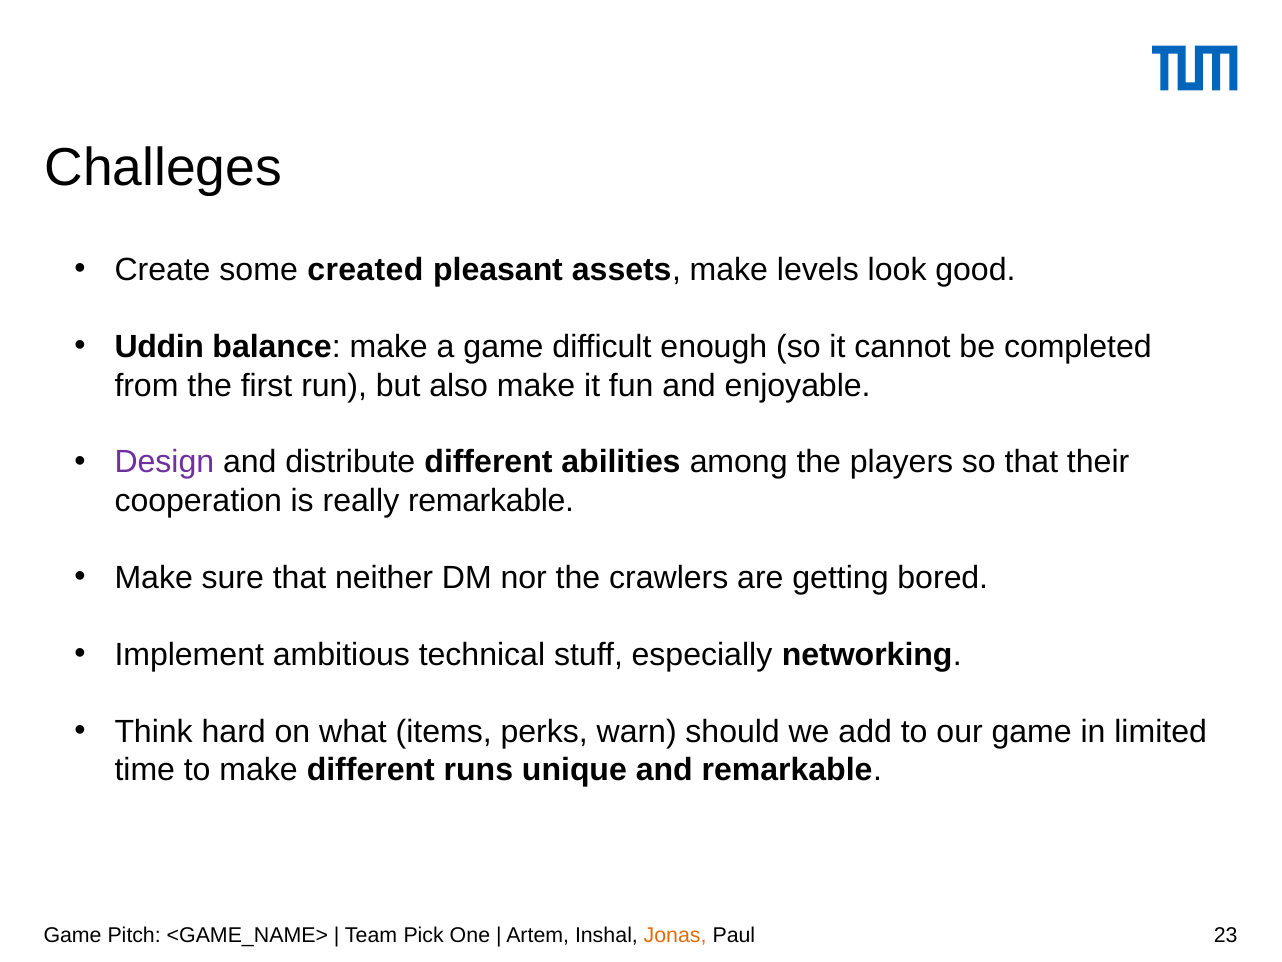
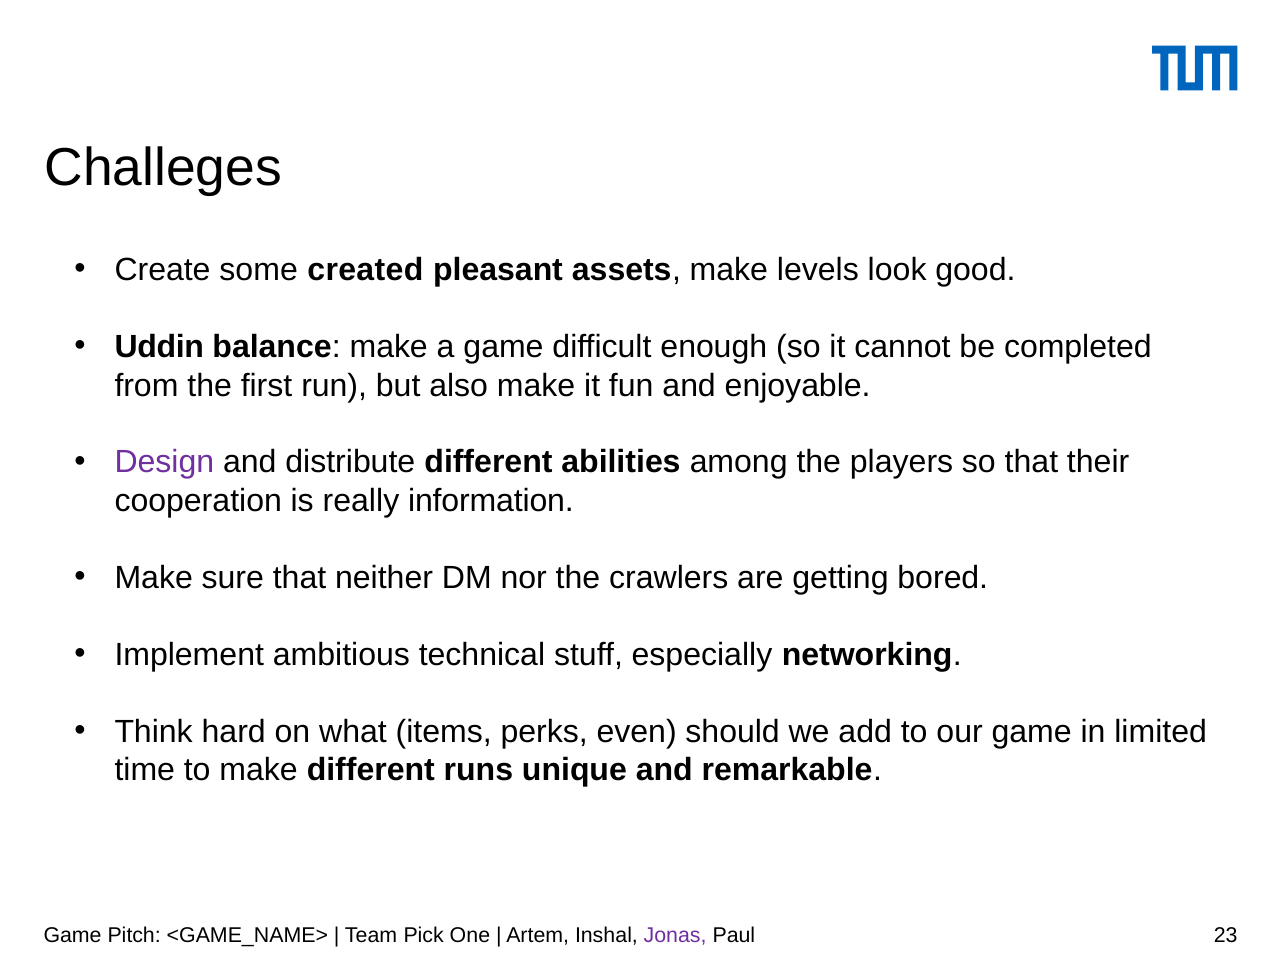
really remarkable: remarkable -> information (491, 501)
warn: warn -> even (637, 731)
Jonas colour: orange -> purple (675, 935)
